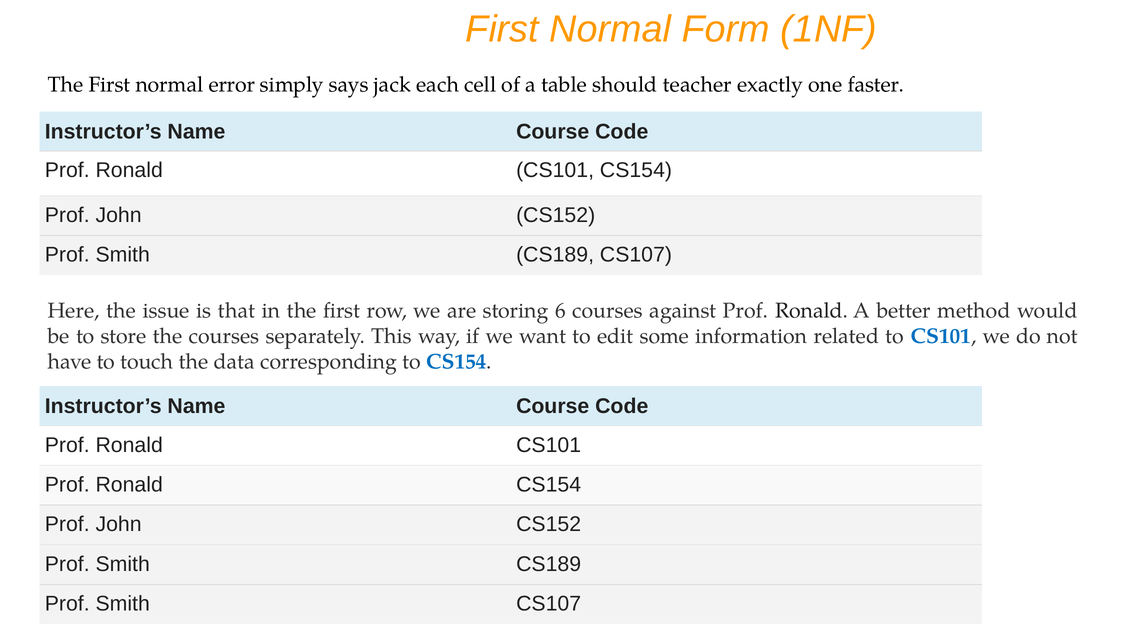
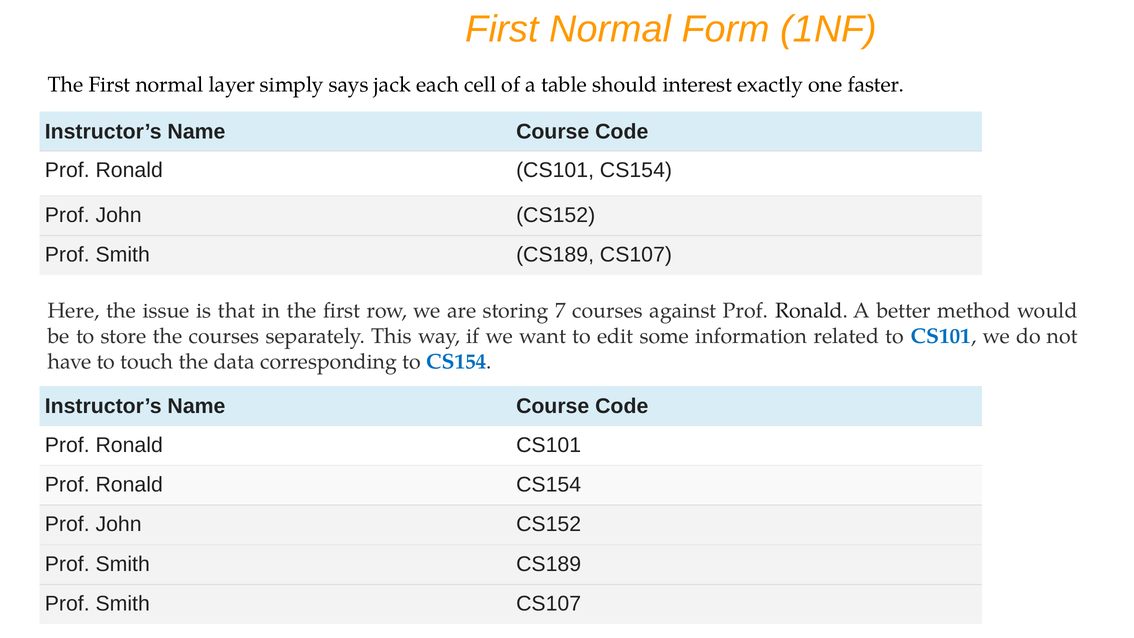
error: error -> layer (232, 85)
teacher: teacher -> interest (697, 85)
6: 6 -> 7 (560, 311)
